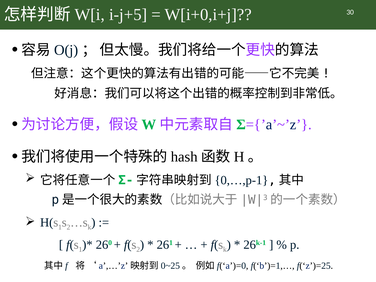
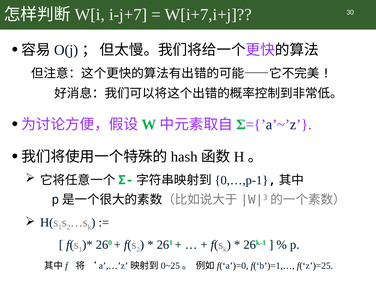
i-j+5: i-j+5 -> i-j+7 (128, 15)
W[i+0,i+j: W[i+0,i+j -> W[i+7,i+j (208, 15)
